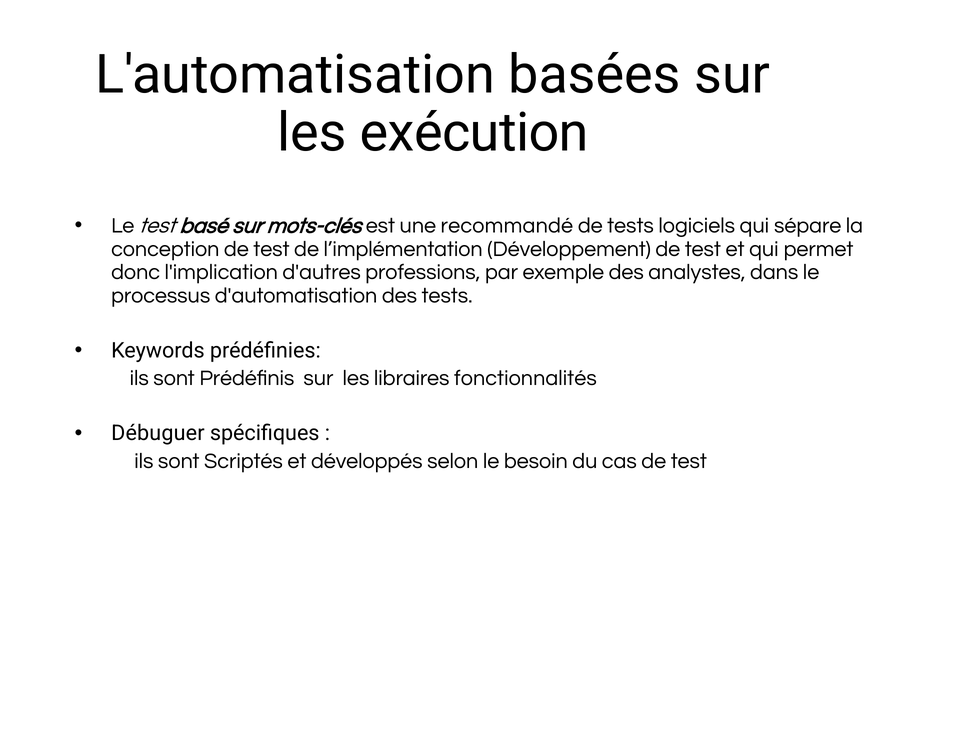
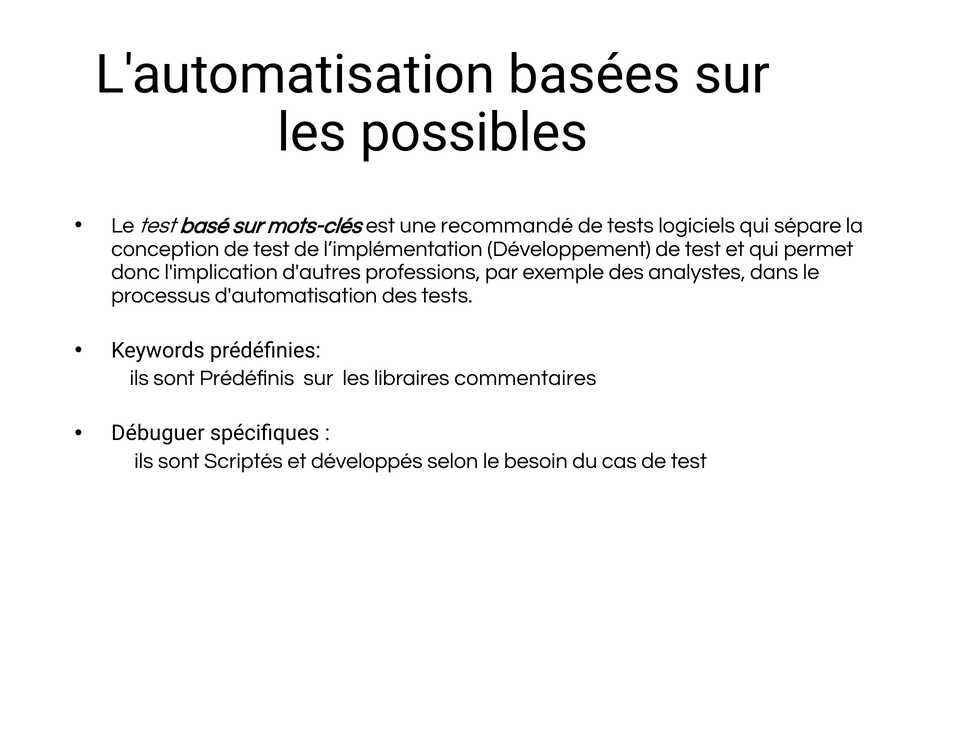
exécution: exécution -> possibles (474, 133)
fonctionnalités: fonctionnalités -> commentaires (525, 378)
